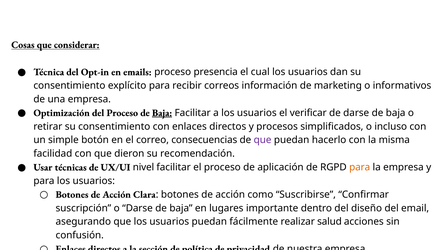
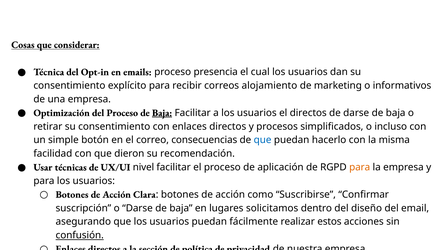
información: información -> alojamiento (269, 85)
el verificar: verificar -> directos (308, 113)
que colour: purple -> blue (263, 140)
importante: importante -> solicitamos (272, 208)
salud: salud -> estos (329, 221)
confusión underline: none -> present (80, 235)
